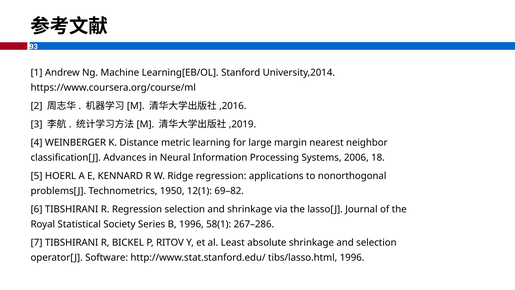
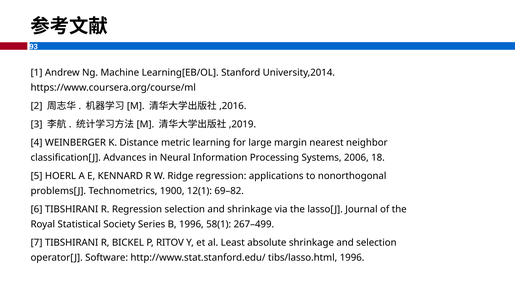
1950: 1950 -> 1900 (172, 191)
267–286: 267–286 -> 267–499 (254, 224)
